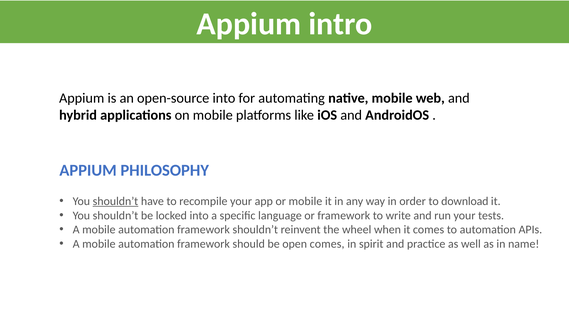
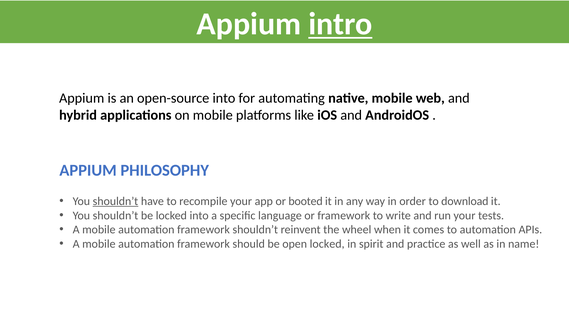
intro underline: none -> present (340, 24)
or mobile: mobile -> booted (306, 201)
open comes: comes -> locked (327, 244)
